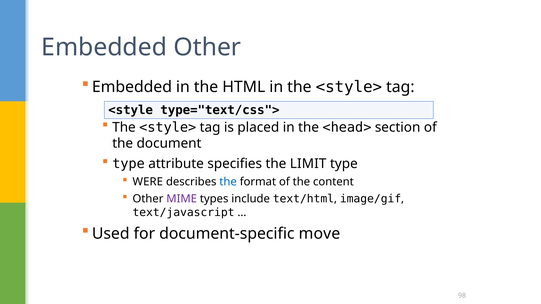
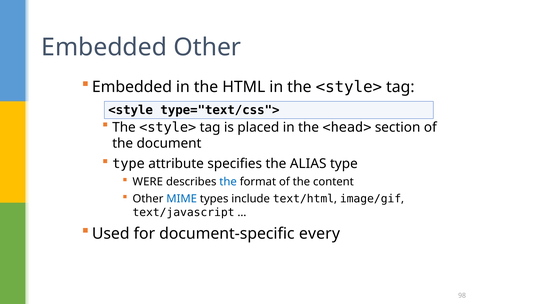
LIMIT: LIMIT -> ALIAS (308, 164)
MIME colour: purple -> blue (182, 199)
move: move -> every (319, 234)
